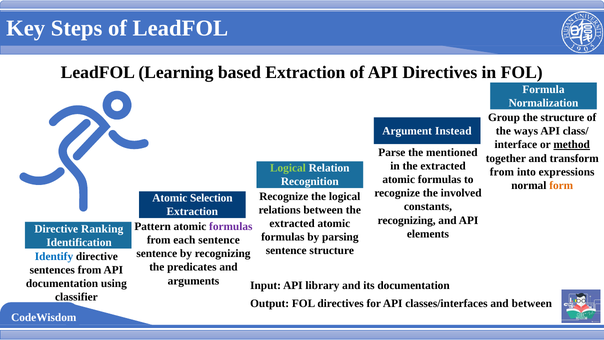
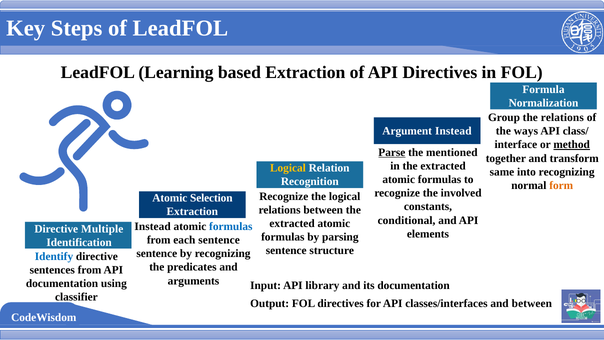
the structure: structure -> relations (562, 117)
Parse underline: none -> present (392, 152)
Logical colour: light green -> yellow (288, 168)
from: from -> same (502, 172)
into expressions: expressions -> recognizing (567, 172)
recognizing: recognizing -> conditional (407, 220)
Pattern: Pattern -> Instead (153, 226)
formulas colour: purple -> blue (231, 226)
Ranking: Ranking -> Multiple (102, 229)
